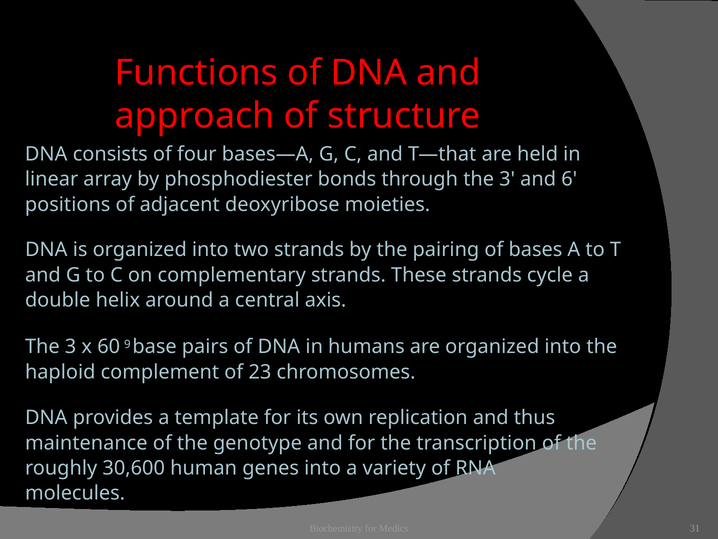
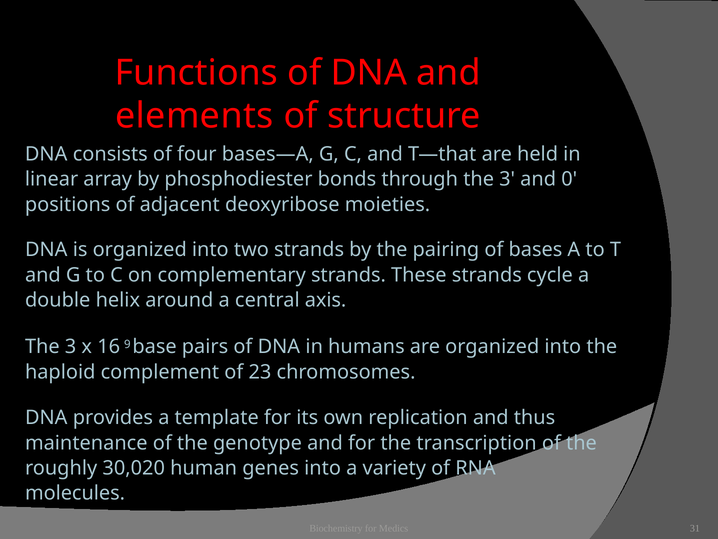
approach: approach -> elements (194, 116)
6: 6 -> 0 (569, 179)
60: 60 -> 16 (109, 346)
30,600: 30,600 -> 30,020 (134, 468)
